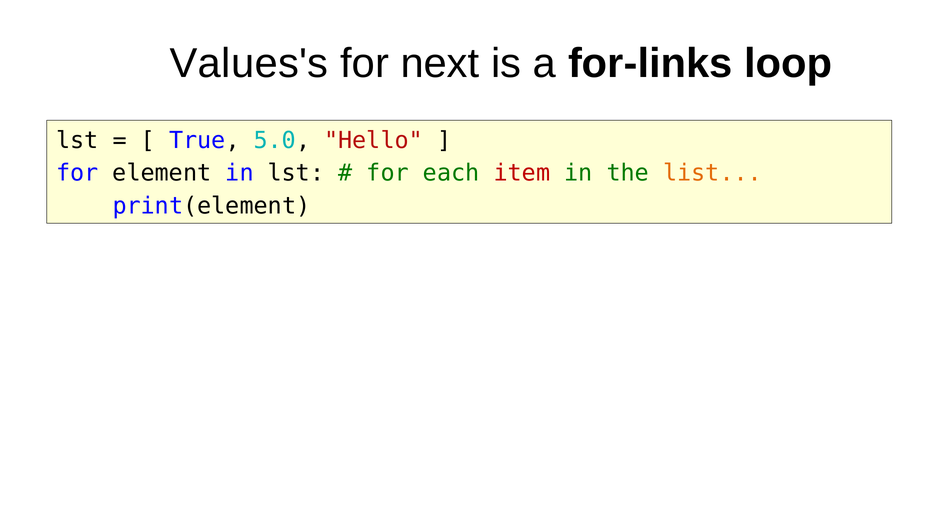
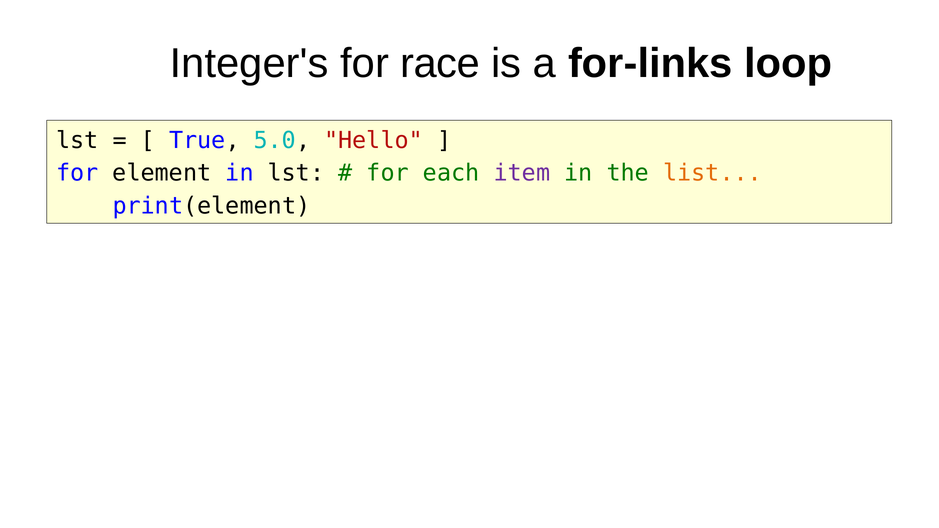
Values's: Values's -> Integer's (249, 63)
next: next -> race (440, 63)
item colour: red -> purple (522, 173)
